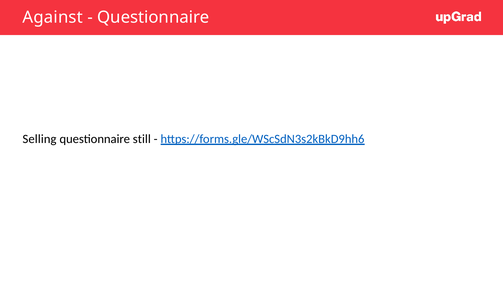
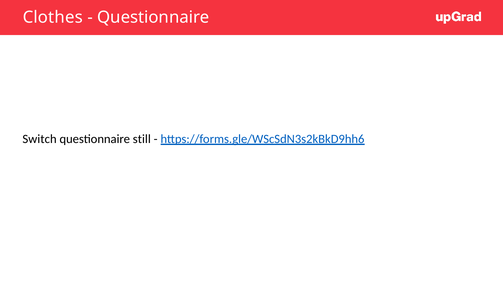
Against: Against -> Clothes (53, 17)
Selling: Selling -> Switch (40, 139)
